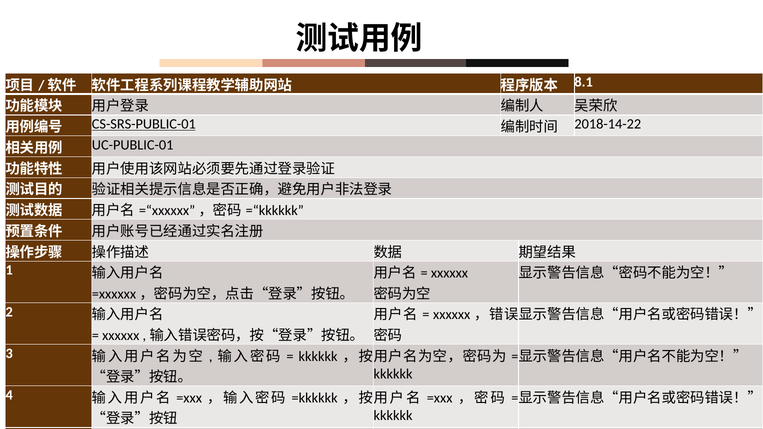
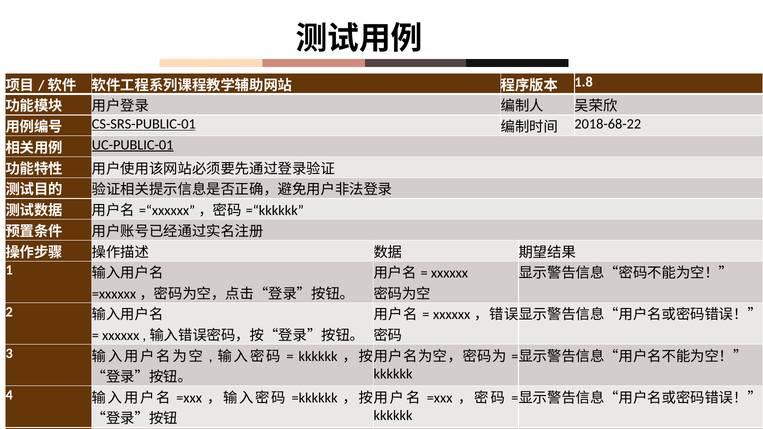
8.1: 8.1 -> 1.8 (584, 82)
2018-14-22: 2018-14-22 -> 2018-68-22 (608, 124)
UC-PUBLIC-01 underline: none -> present (133, 145)
